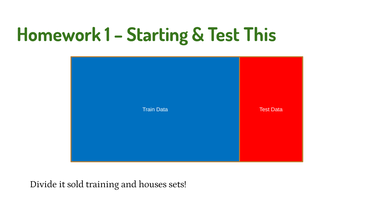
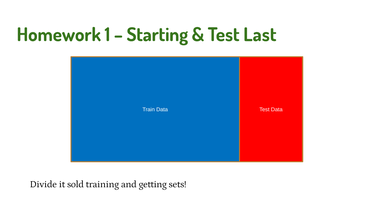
This: This -> Last (260, 35)
houses: houses -> getting (153, 185)
